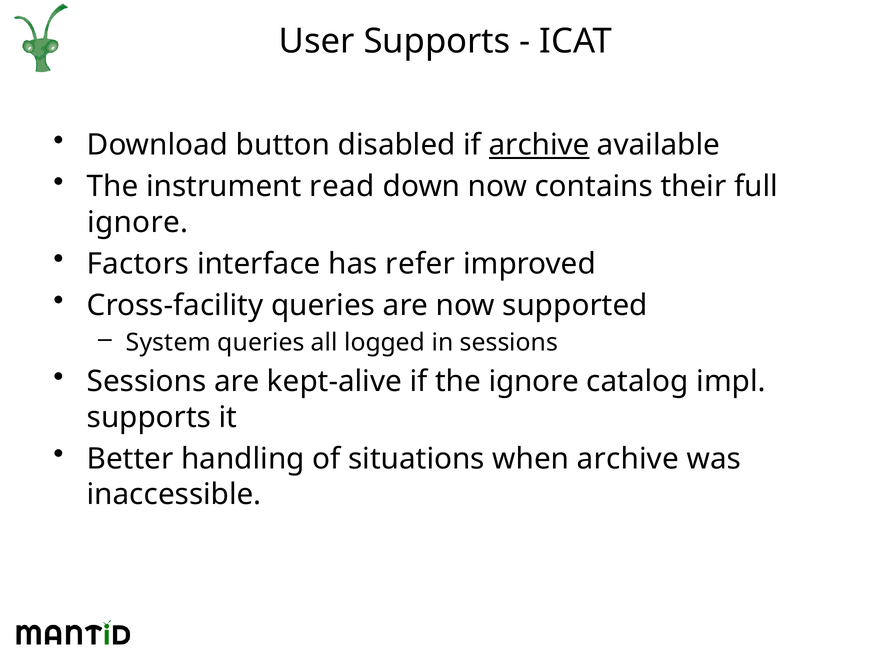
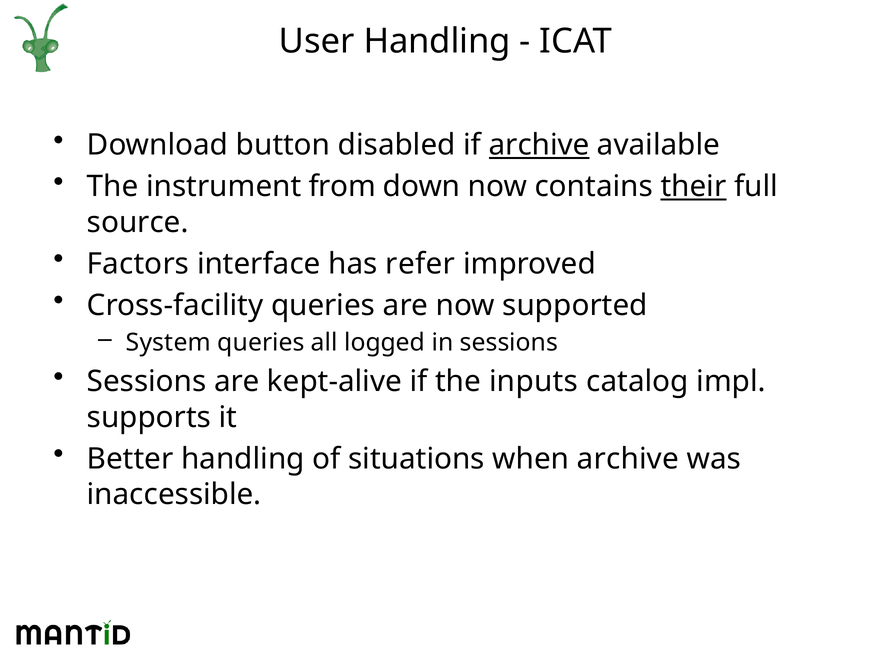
User Supports: Supports -> Handling (437, 41)
read: read -> from (342, 187)
their underline: none -> present (693, 187)
ignore: ignore -> source (138, 222)
the ignore: ignore -> inputs (534, 382)
